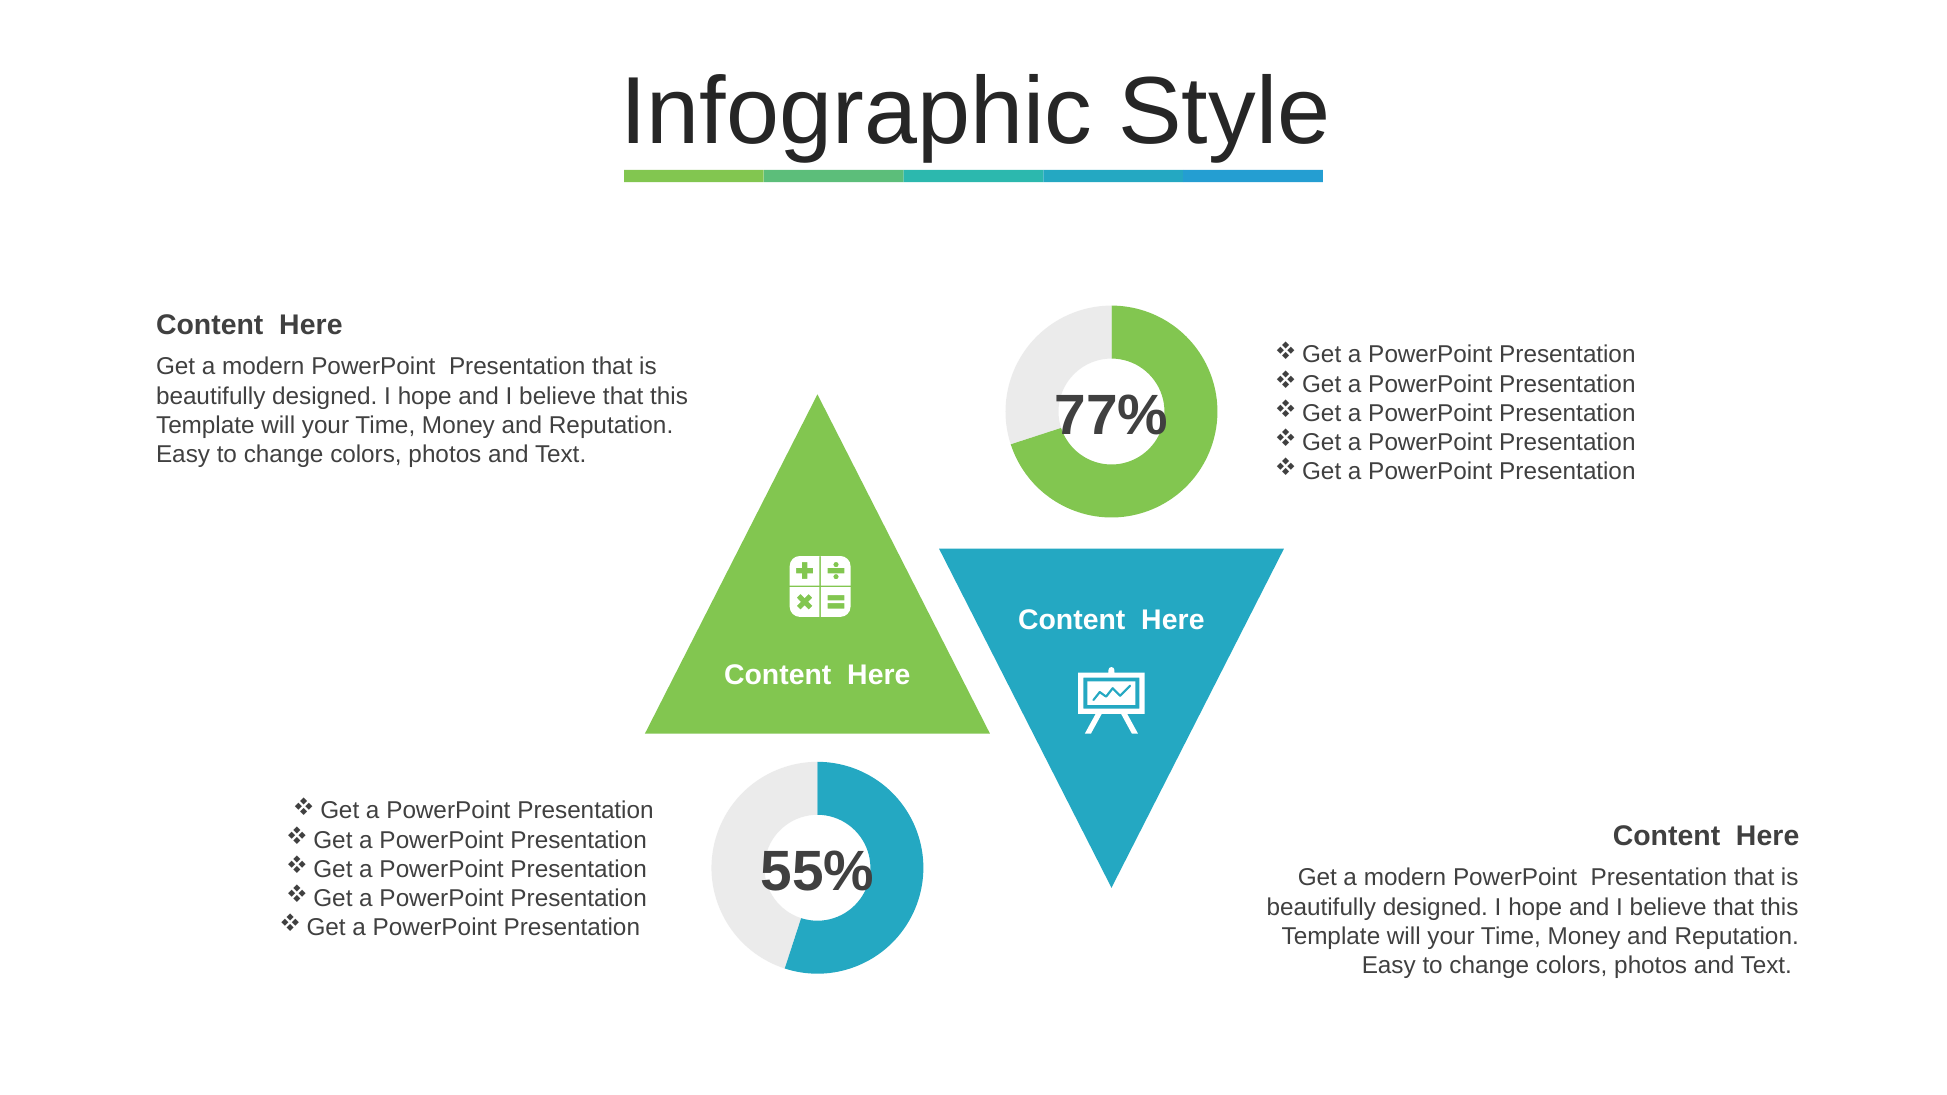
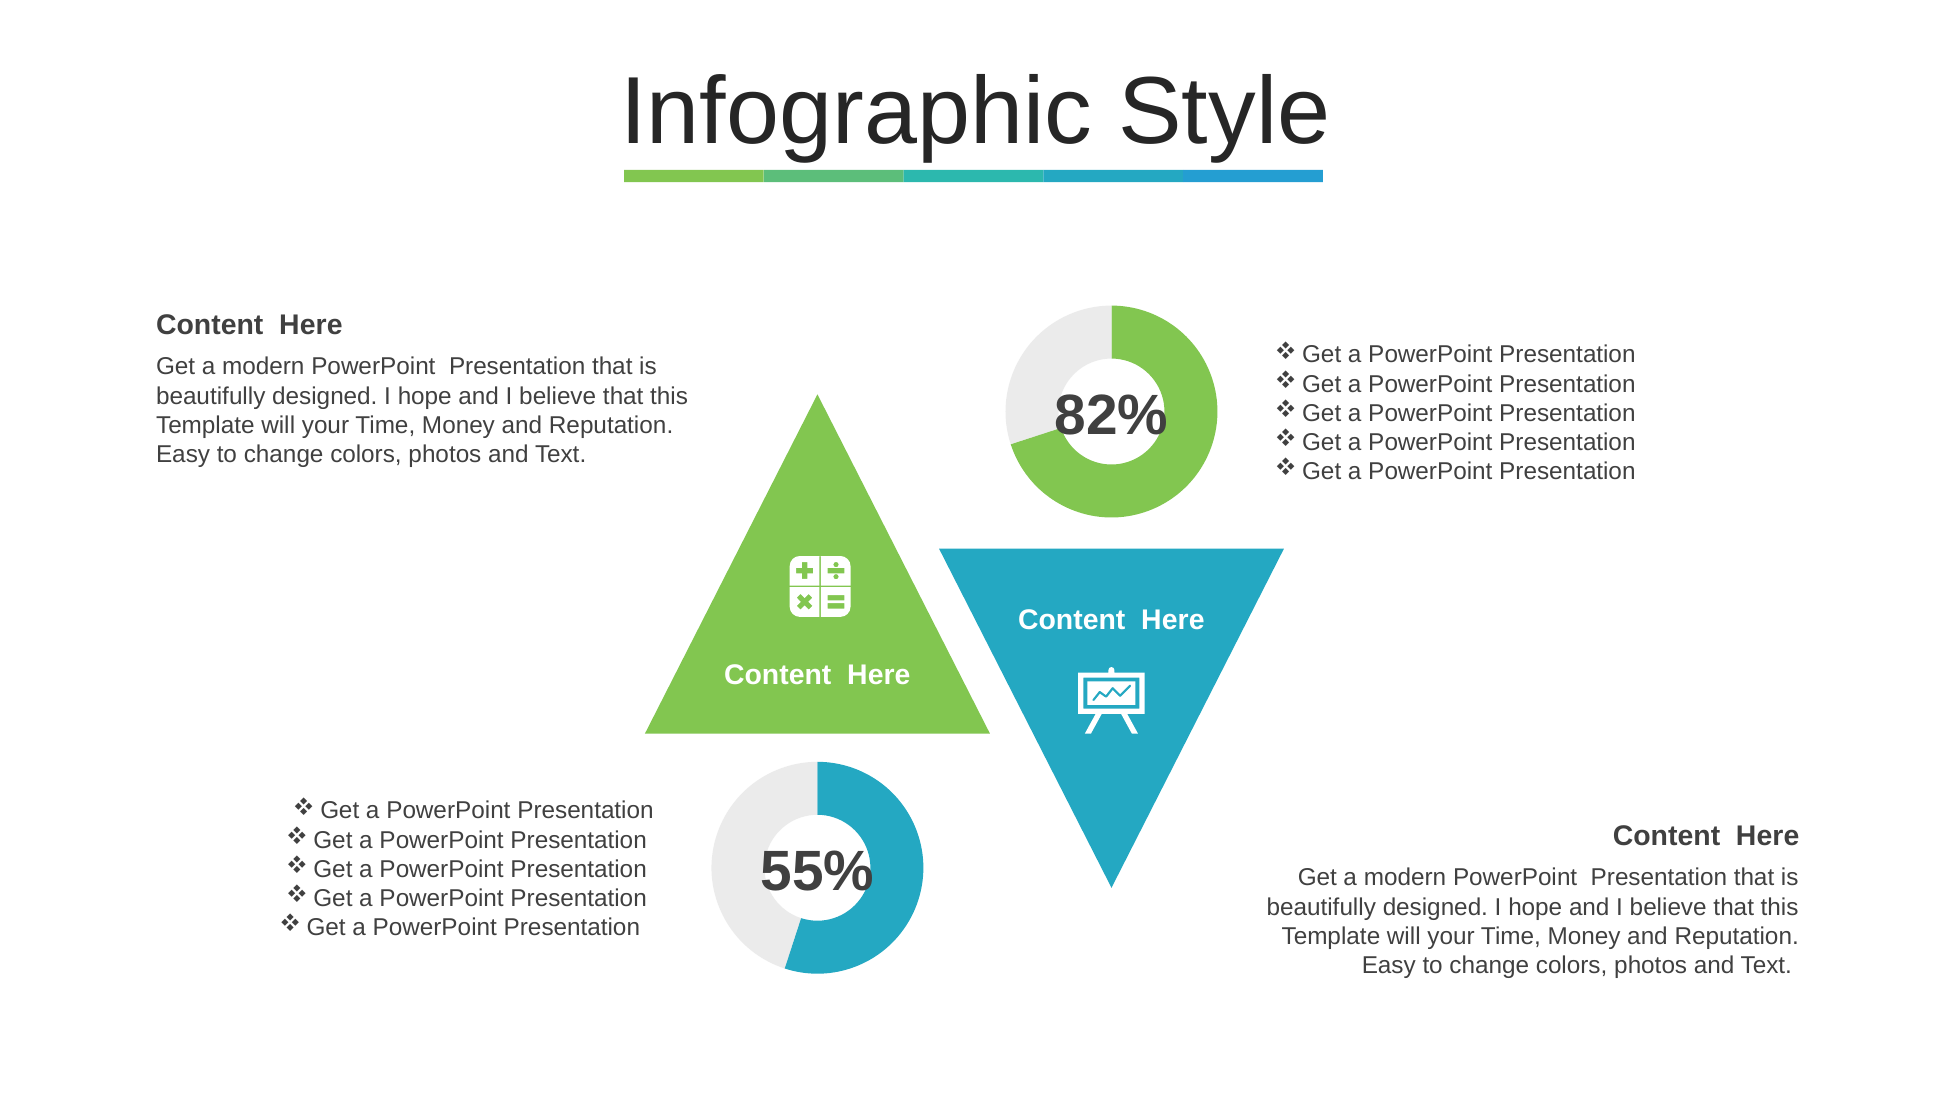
77%: 77% -> 82% (1112, 416)
